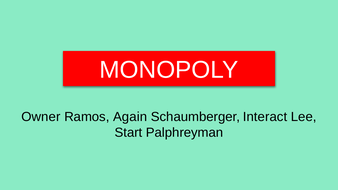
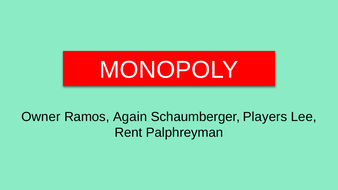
Interact: Interact -> Players (265, 117)
Start: Start -> Rent (129, 133)
